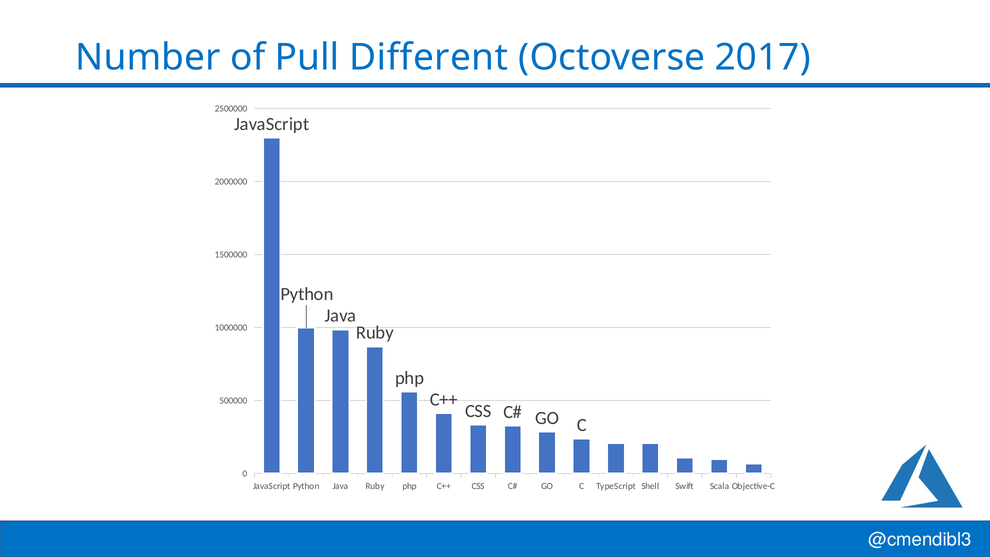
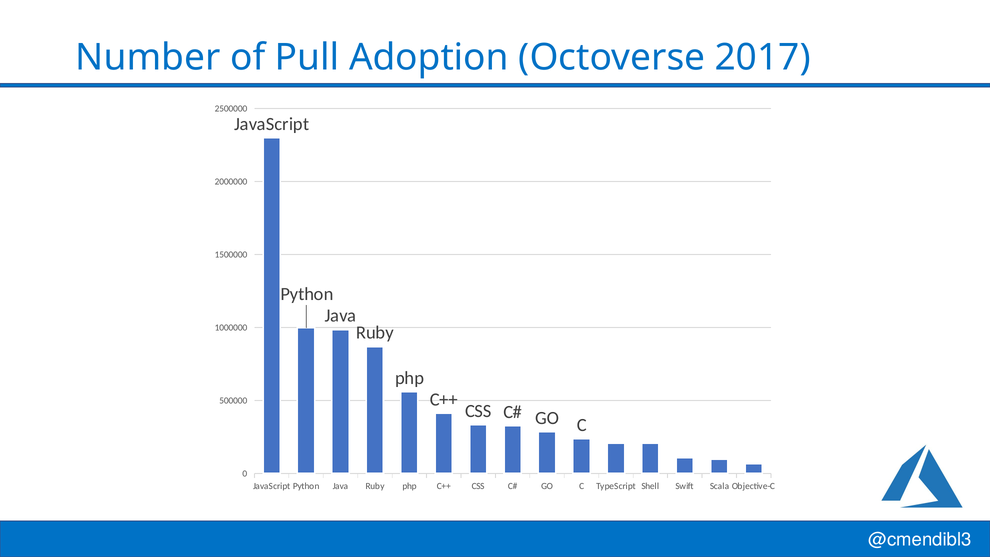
Different: Different -> Adoption (429, 58)
